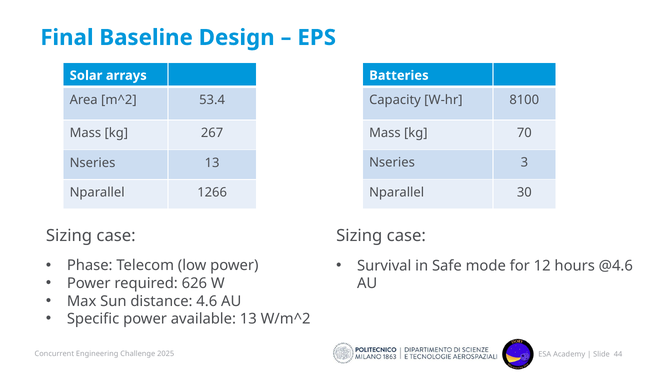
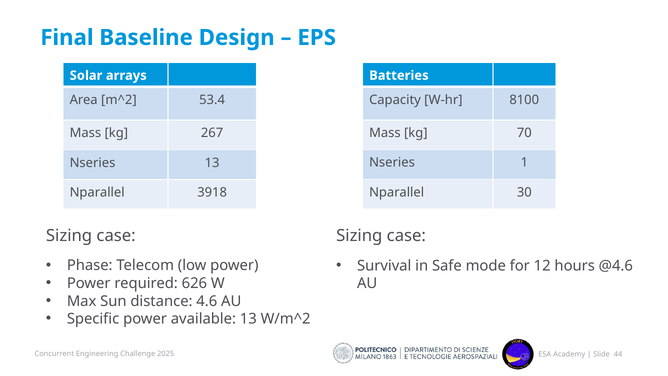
3: 3 -> 1 (524, 163)
1266: 1266 -> 3918 (212, 192)
